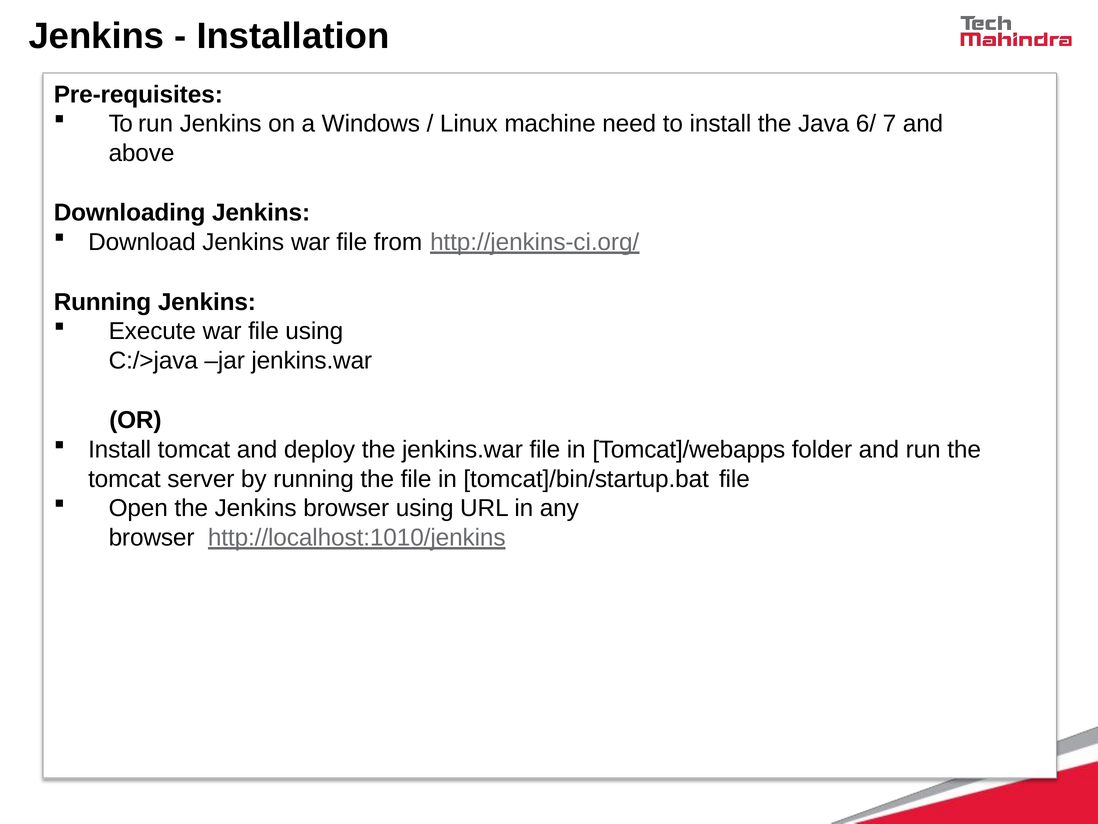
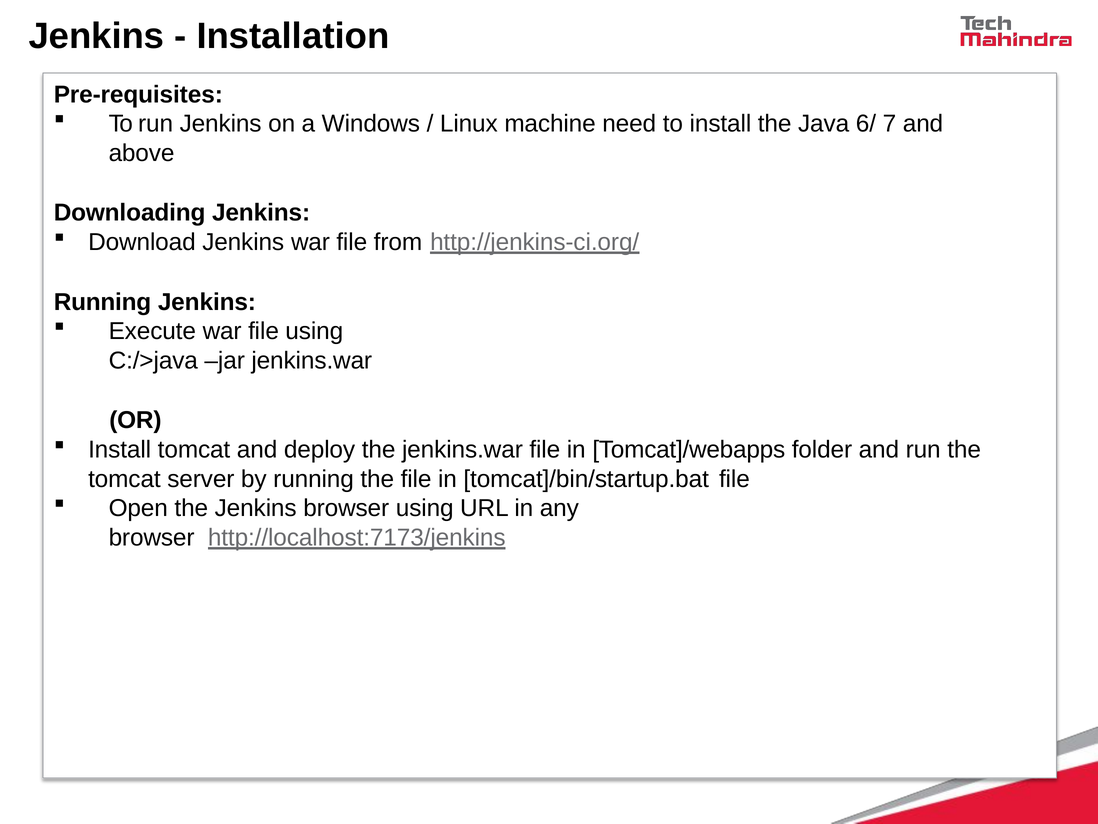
http://localhost:1010/jenkins: http://localhost:1010/jenkins -> http://localhost:7173/jenkins (357, 537)
